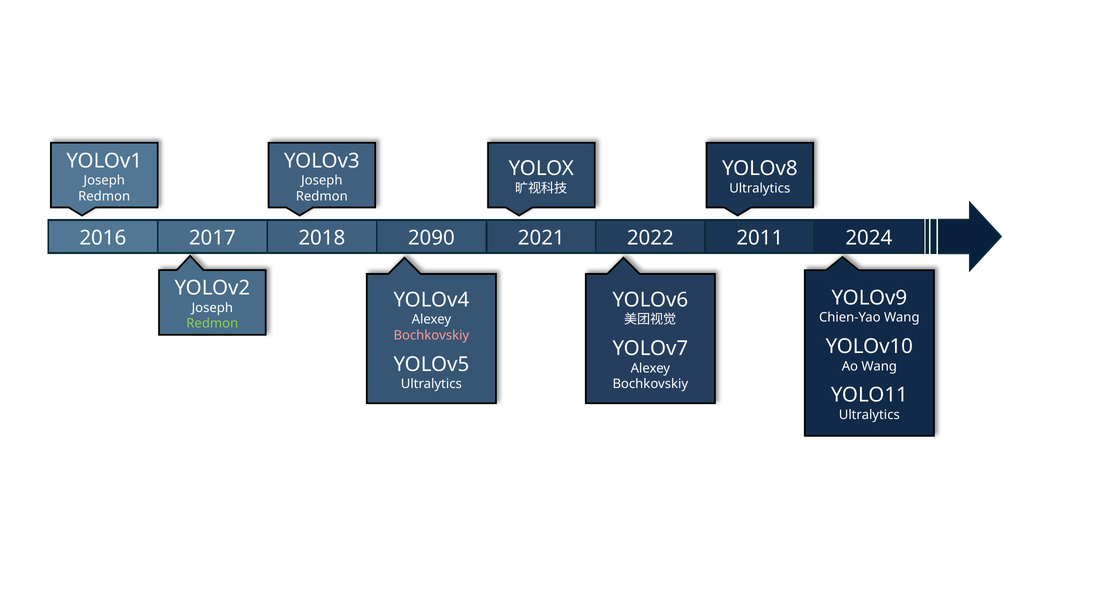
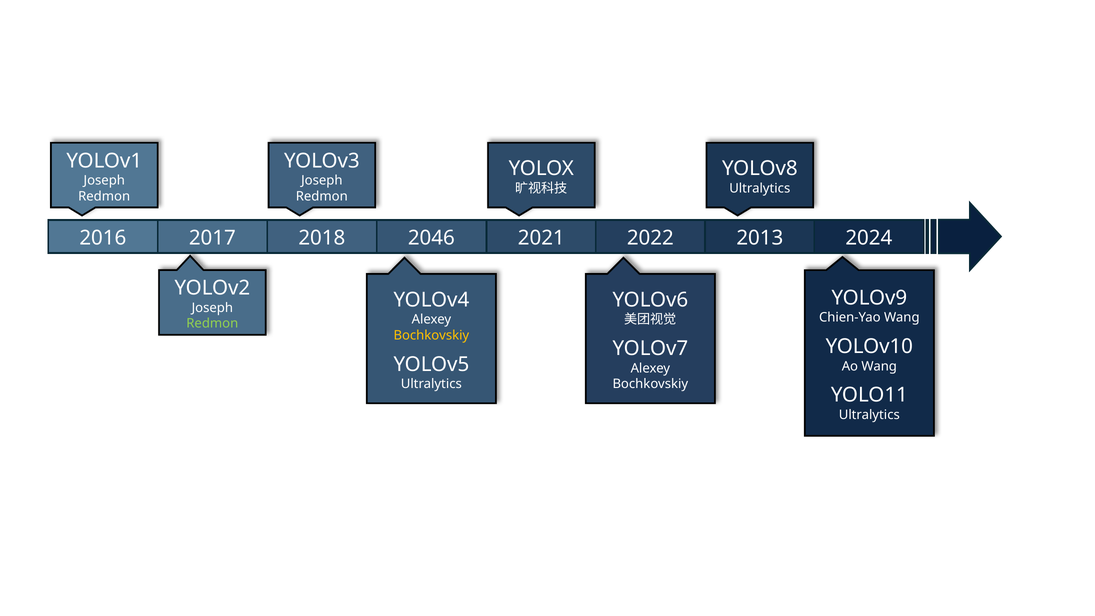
2090: 2090 -> 2046 (431, 238)
2011: 2011 -> 2013 (760, 238)
Bochkovskiy colour: pink -> yellow (431, 335)
